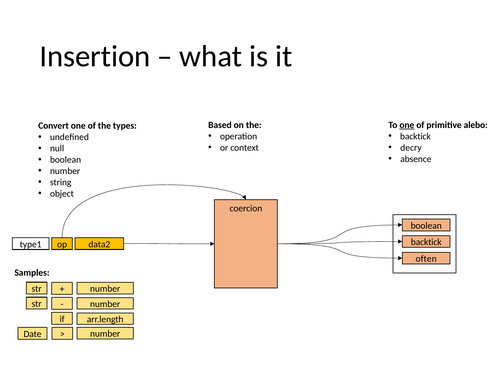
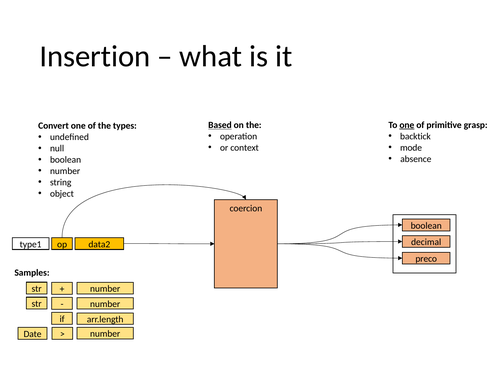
alebo: alebo -> grasp (476, 125)
Based underline: none -> present (220, 125)
decry: decry -> mode (411, 148)
op backtick: backtick -> decimal (426, 242)
often: often -> preco (426, 259)
